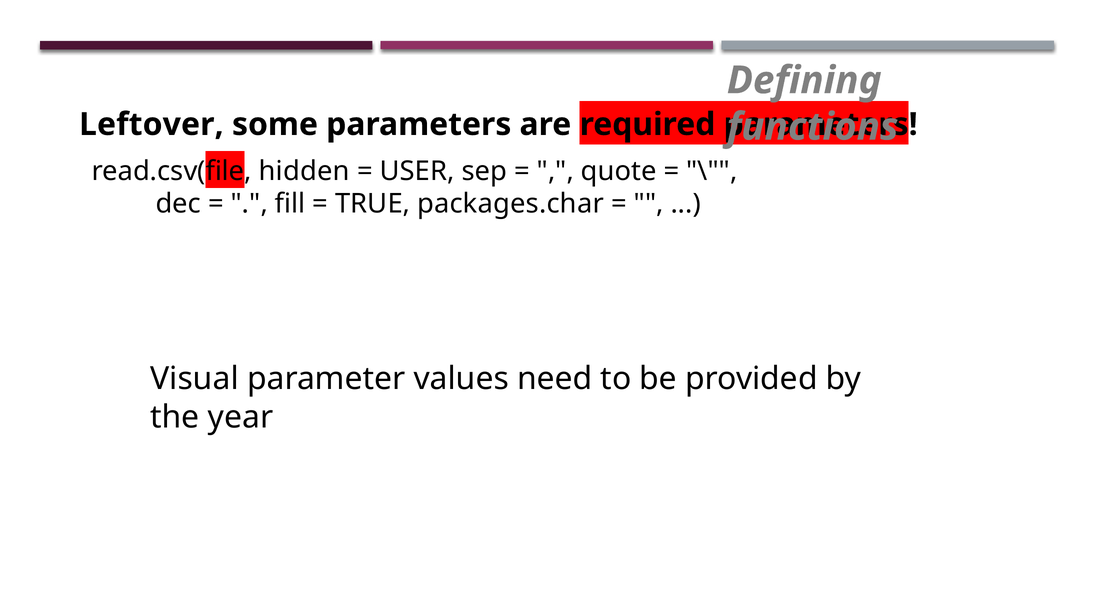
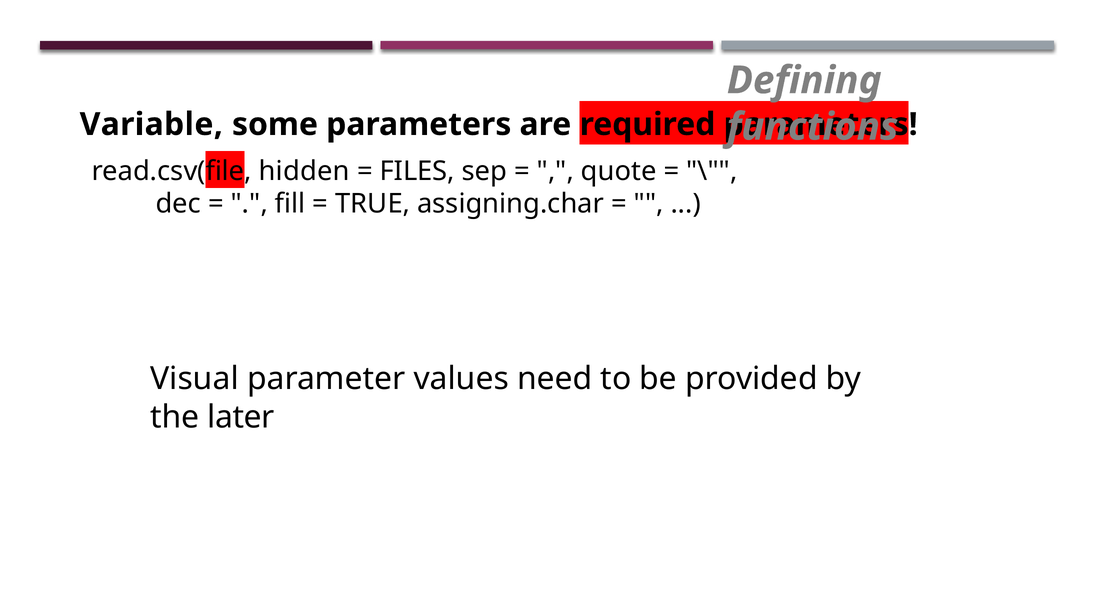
Leftover: Leftover -> Variable (151, 124)
USER: USER -> FILES (417, 171)
packages.char: packages.char -> assigning.char (511, 204)
year: year -> later (241, 417)
